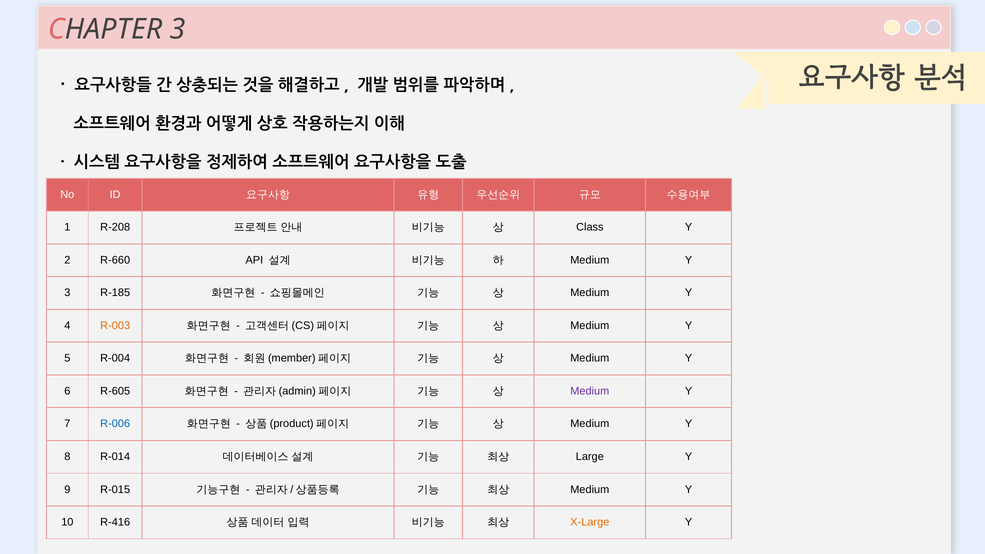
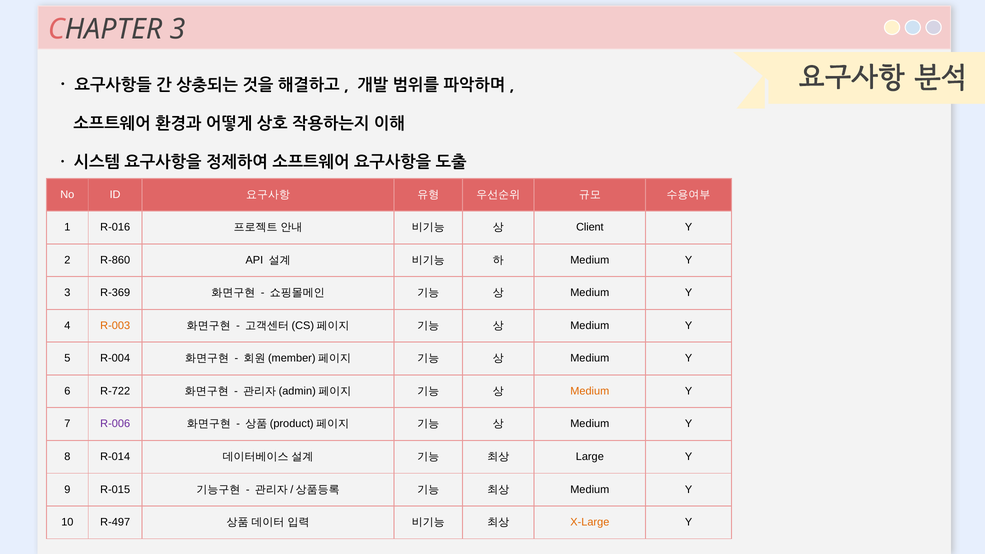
R-208: R-208 -> R-016 (115, 227)
Class: Class -> Client (590, 227)
R-660: R-660 -> R-860 (115, 260)
R-185: R-185 -> R-369 (115, 293)
R-605: R-605 -> R-722 (115, 391)
Medium colour: purple -> orange (590, 391)
R-006 colour: blue -> purple (115, 424)
R-416: R-416 -> R-497 (115, 522)
